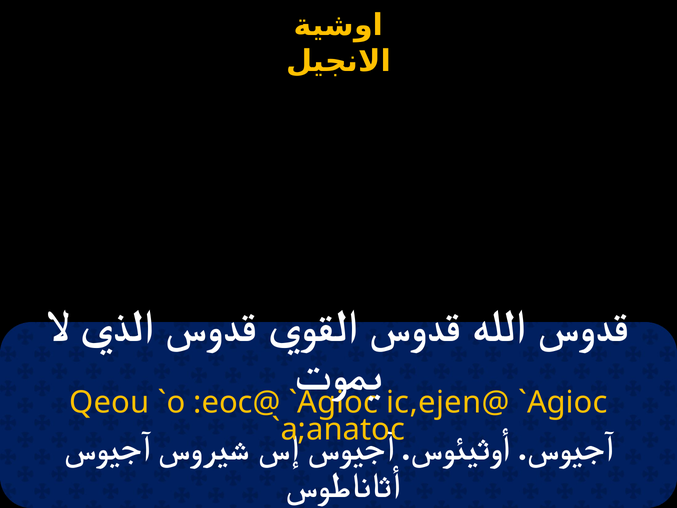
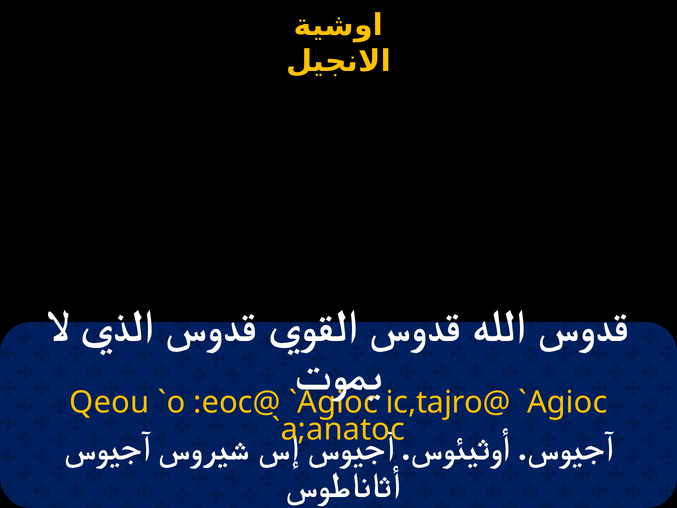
ic,ejen@: ic,ejen@ -> ic,tajro@ (448, 403)
